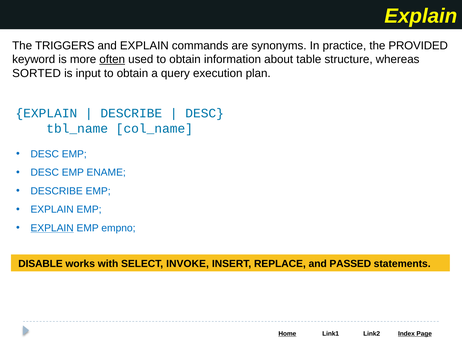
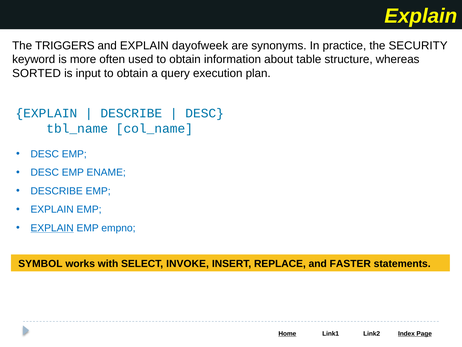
commands: commands -> dayofweek (200, 46)
PROVIDED: PROVIDED -> SECURITY (418, 46)
often underline: present -> none (112, 59)
DISABLE: DISABLE -> SYMBOL (40, 263)
PASSED: PASSED -> FASTER (350, 263)
